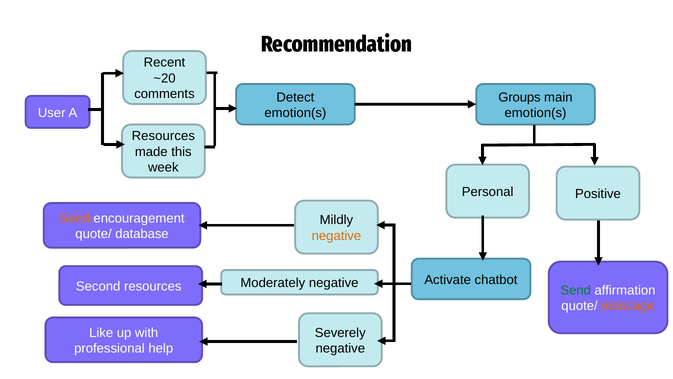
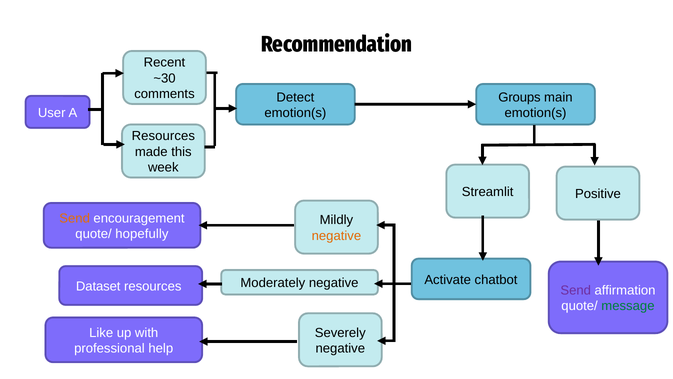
~20: ~20 -> ~30 (164, 78)
Personal: Personal -> Streamlit (488, 192)
database: database -> hopefully (142, 234)
Second: Second -> Dataset (98, 286)
Send colour: green -> purple (576, 290)
message colour: orange -> green (628, 306)
